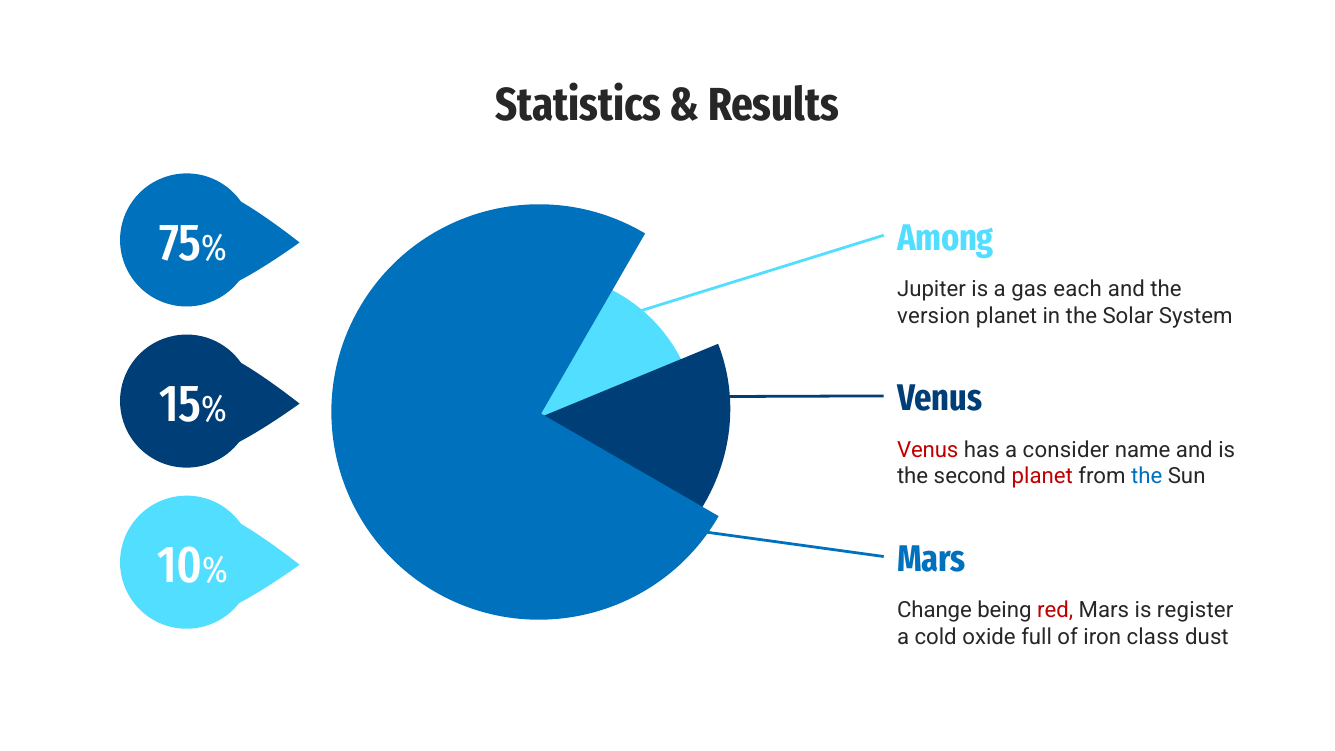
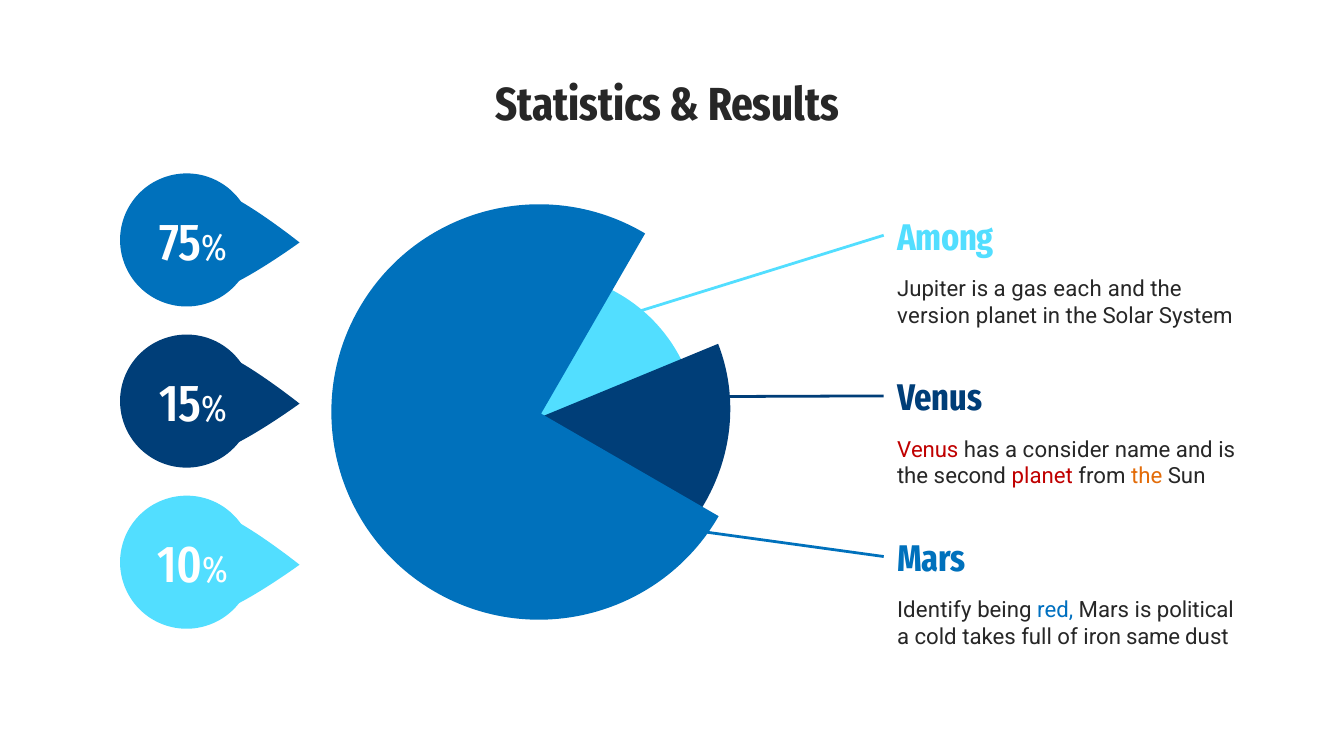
the colour: blue -> orange (1147, 476)
Change: Change -> Identify (934, 610)
red colour: red -> blue (1055, 610)
register: register -> political (1195, 610)
oxide: oxide -> takes (989, 637)
class: class -> same (1153, 637)
